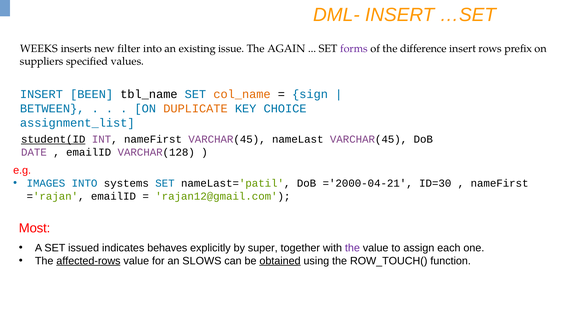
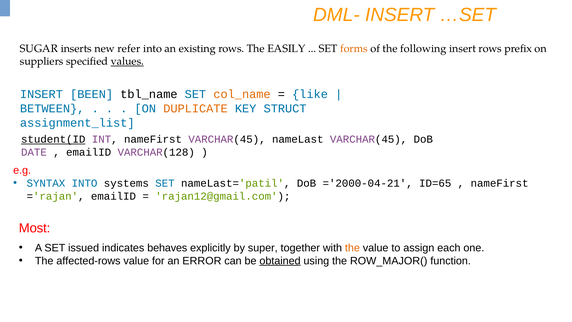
WEEKS: WEEKS -> SUGAR (39, 49)
filter: filter -> refer (129, 49)
existing issue: issue -> rows (231, 49)
AGAIN: AGAIN -> EASILY (286, 49)
forms colour: purple -> orange (354, 49)
difference: difference -> following (423, 49)
values underline: none -> present (127, 61)
sign: sign -> like (310, 94)
CHOICE: CHOICE -> STRUCT (285, 108)
IMAGES: IMAGES -> SYNTAX (46, 183)
ID=30: ID=30 -> ID=65 (435, 183)
the colour: purple -> orange (352, 248)
affected-rows underline: present -> none (88, 261)
SLOWS: SLOWS -> ERROR (202, 261)
ROW_TOUCH(: ROW_TOUCH( -> ROW_MAJOR( (389, 261)
